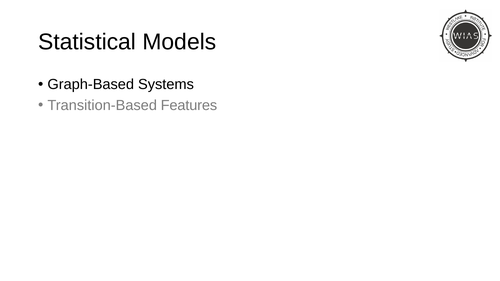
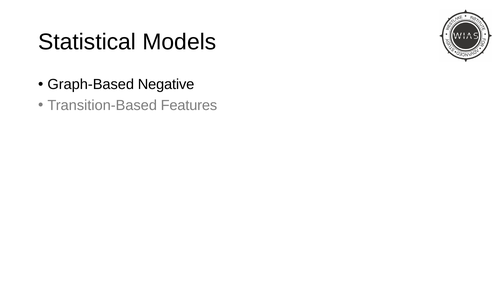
Systems: Systems -> Negative (166, 85)
